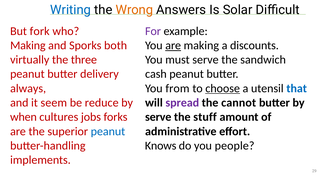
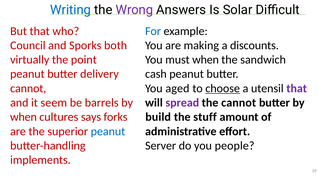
Wrong colour: orange -> purple (134, 10)
But fork: fork -> that (40, 31)
For colour: purple -> blue (153, 31)
Making: Making -> Council (28, 46)
are underline: present -> none (173, 46)
three: three -> point (84, 60)
must serve: serve -> when (206, 60)
always: always -> cannot (28, 89)
from: from -> aged (177, 89)
that colour: blue -> purple (297, 89)
reduce: reduce -> barrels (102, 103)
jobs: jobs -> says (91, 117)
serve: serve -> build (158, 117)
Knows: Knows -> Server (161, 146)
